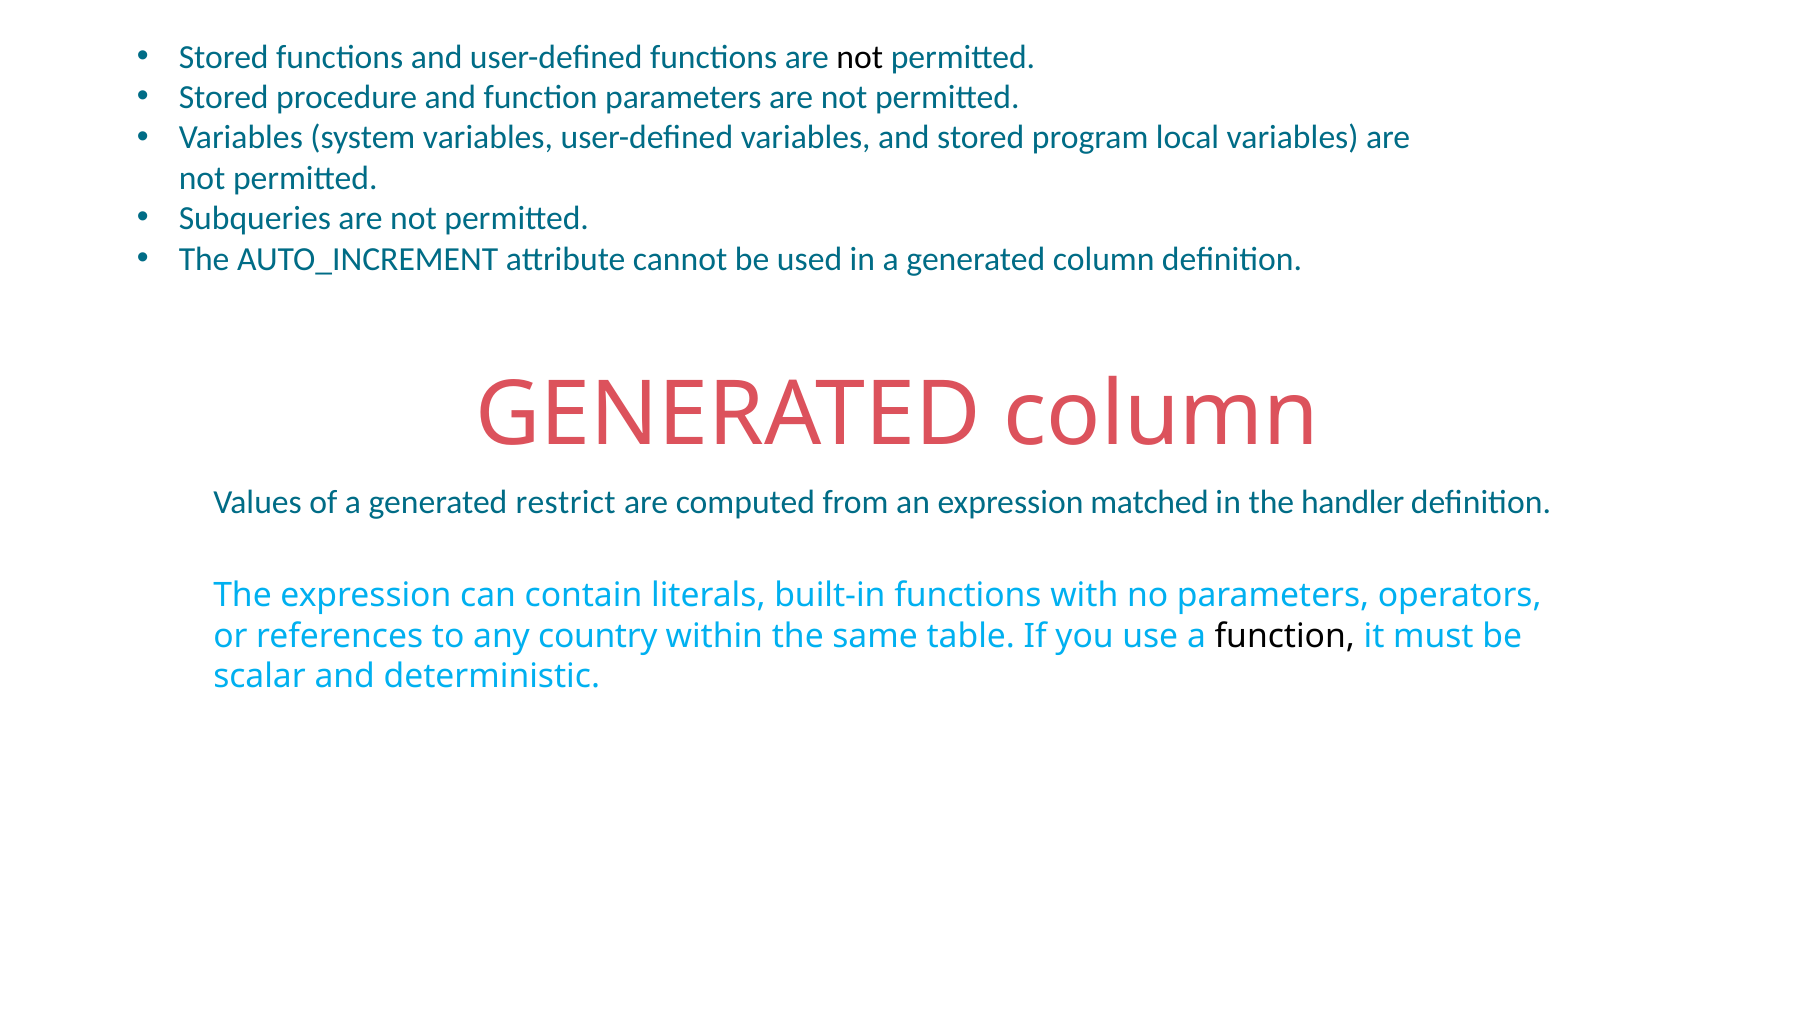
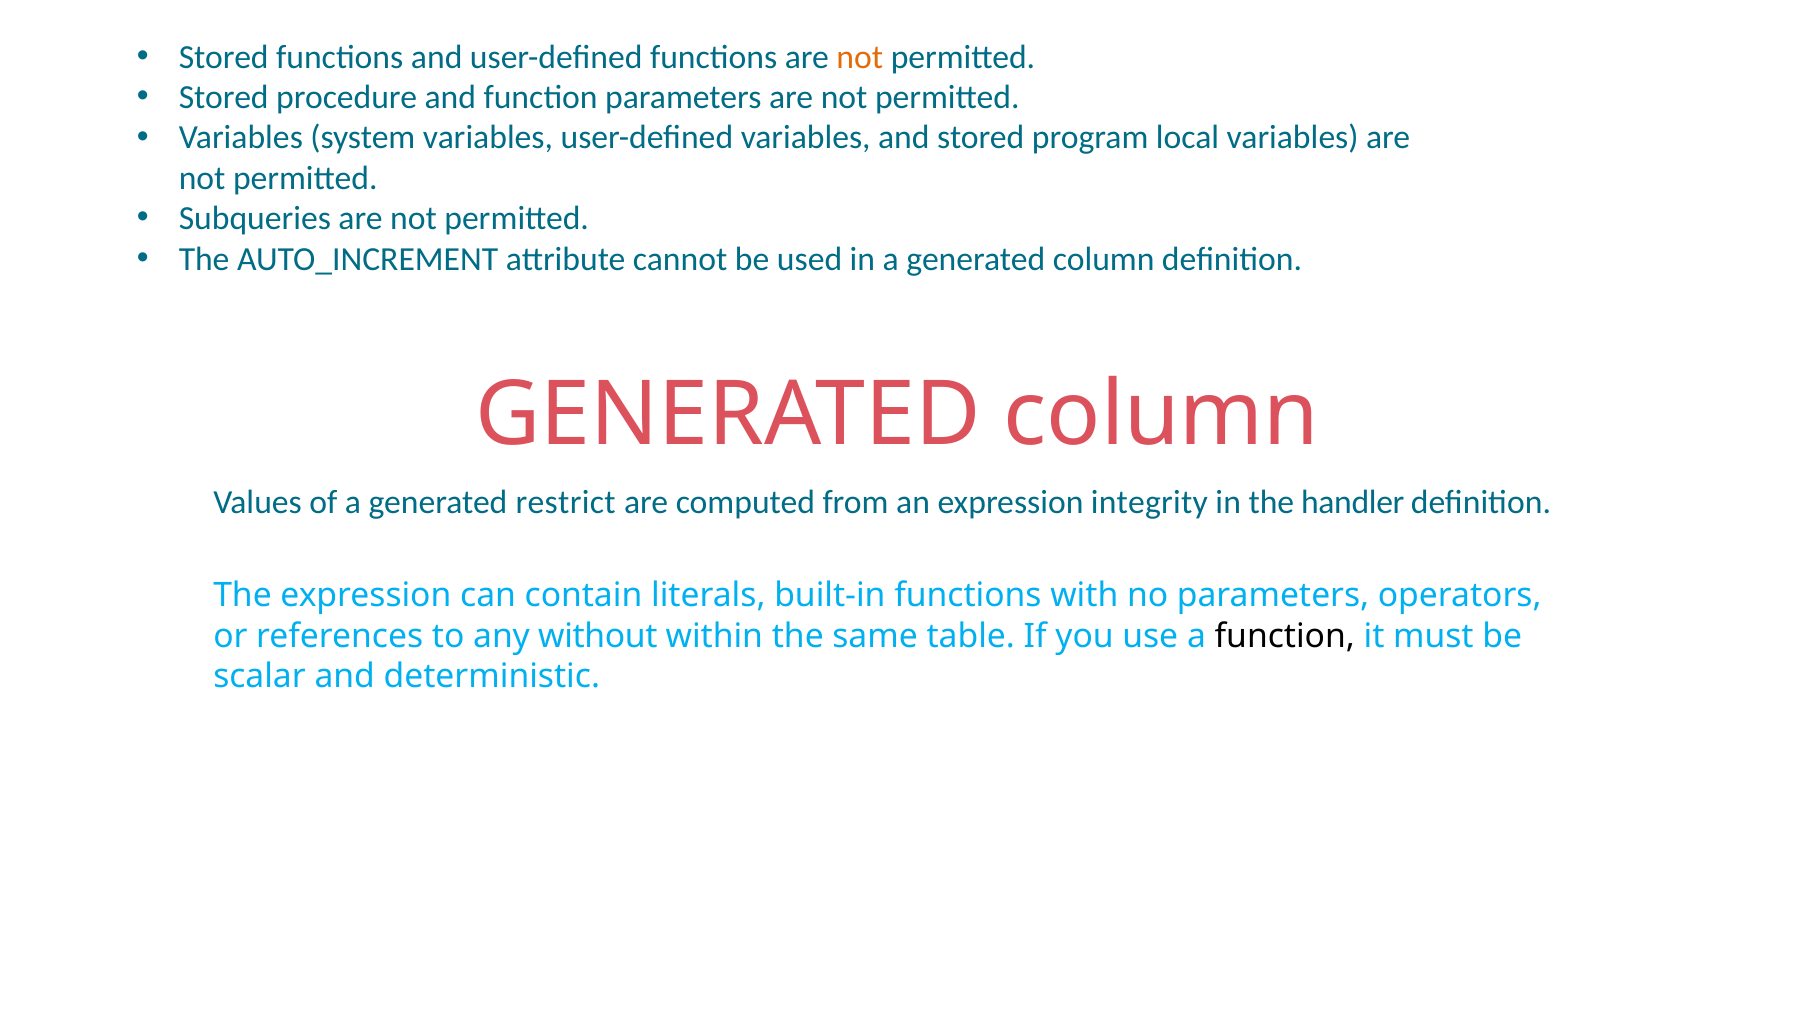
not colour: black -> orange (860, 57)
matched: matched -> integrity (1149, 502)
country: country -> without (598, 636)
